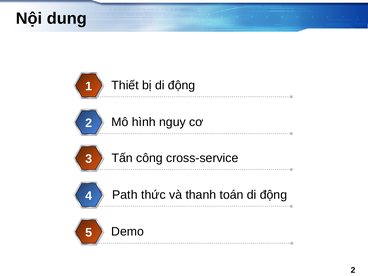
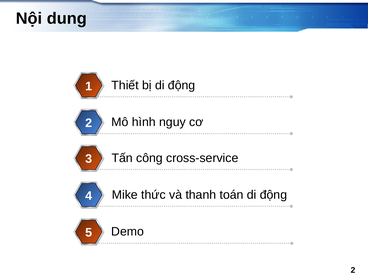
Path: Path -> Mike (125, 195)
